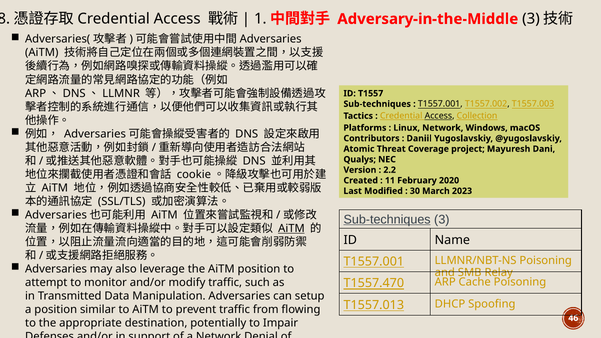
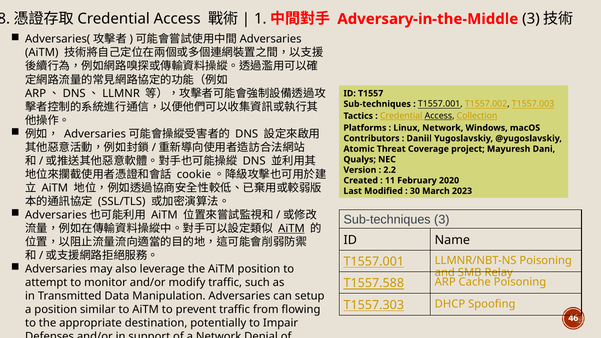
Sub-techniques underline: present -> none (387, 219)
T1557.470: T1557.470 -> T1557.588 (374, 283)
T1557.013: T1557.013 -> T1557.303 (374, 305)
